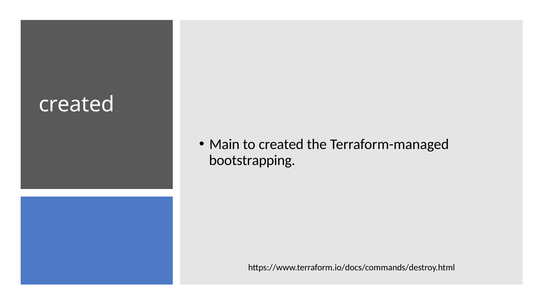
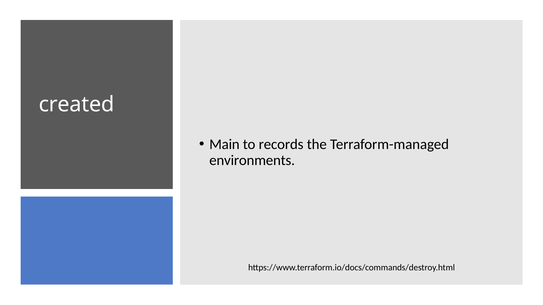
to created: created -> records (281, 144)
bootstrapping: bootstrapping -> environments (252, 160)
